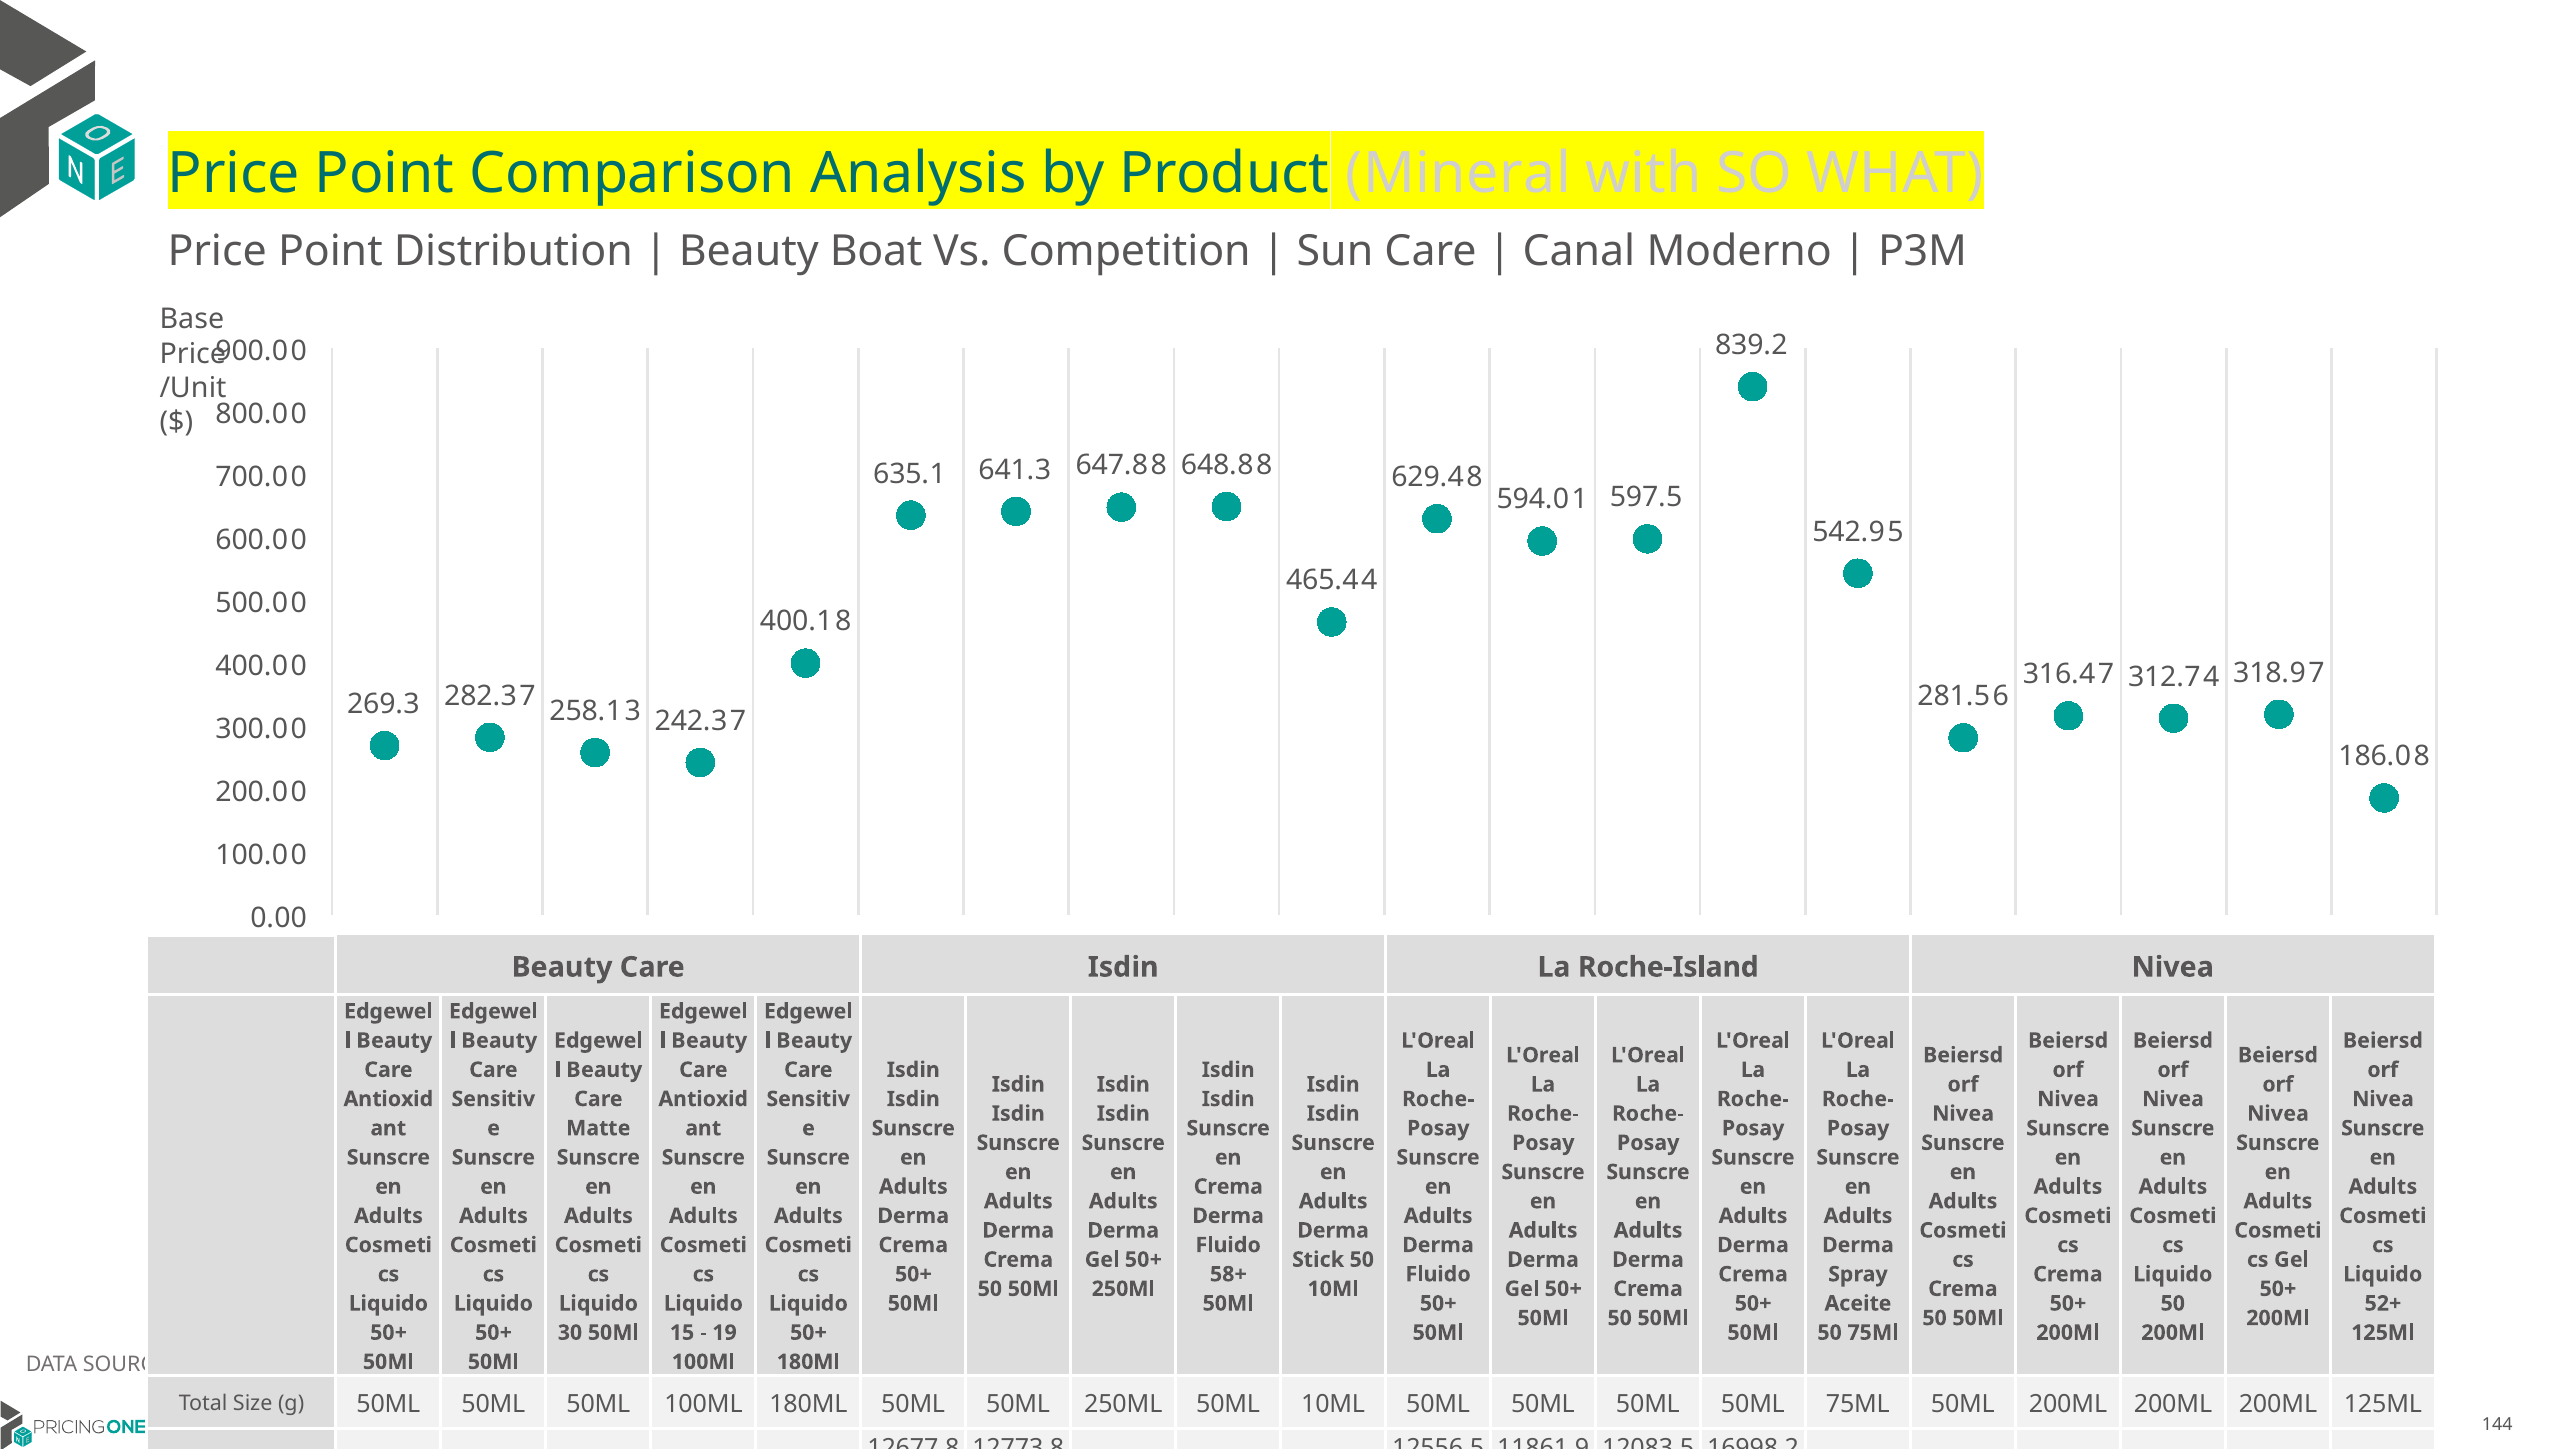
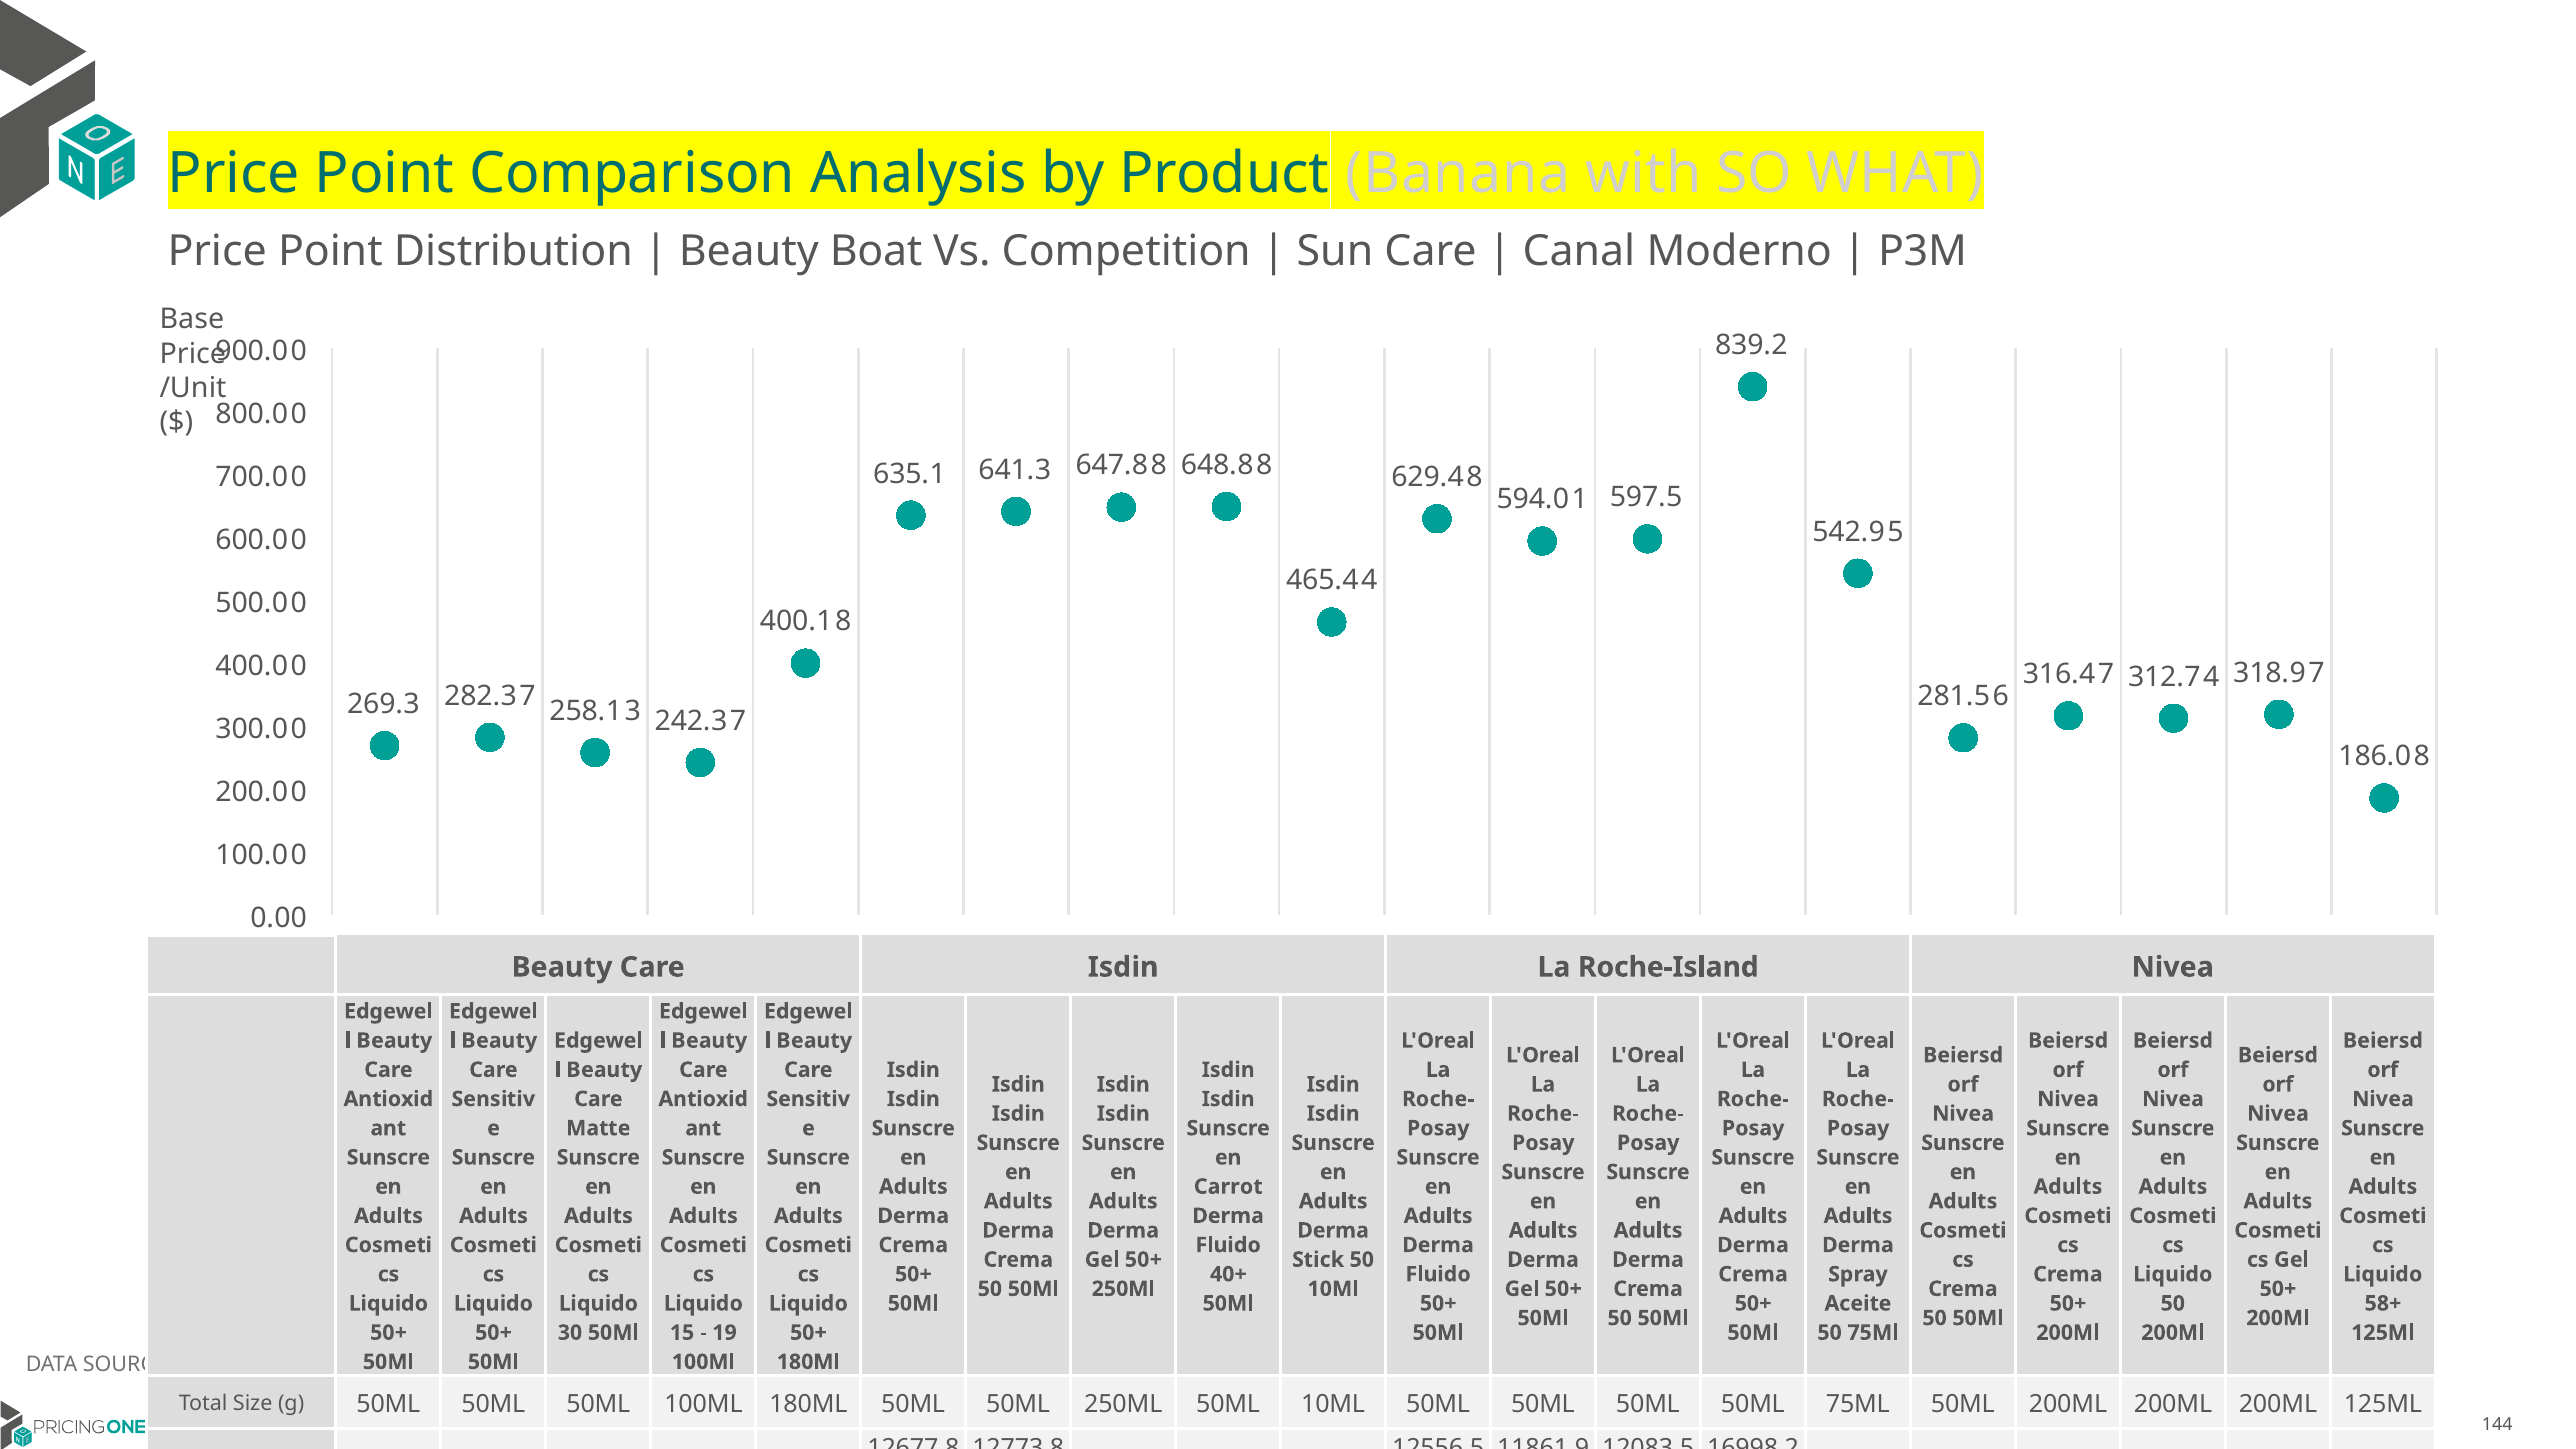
Mineral: Mineral -> Banana (1458, 173)
Crema: Crema -> Carrot (1228, 1187)
58+: 58+ -> 40+ (1228, 1274)
52+: 52+ -> 58+ (2383, 1304)
